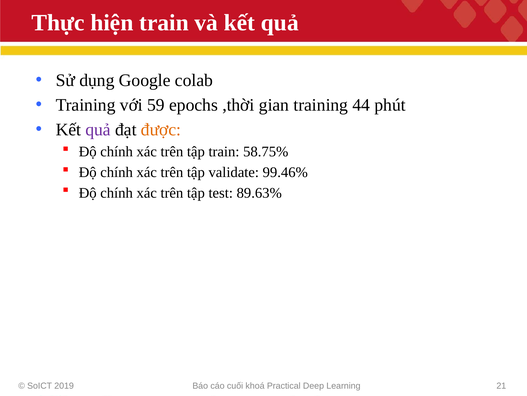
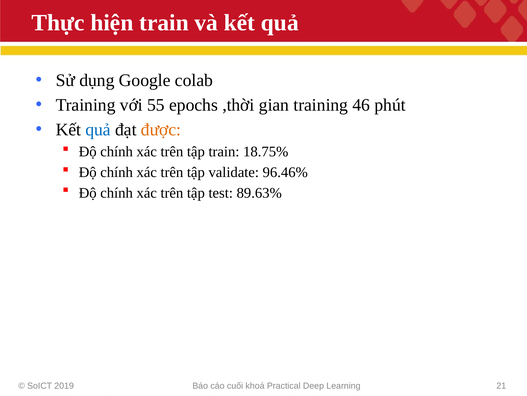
59: 59 -> 55 (156, 105)
44: 44 -> 46 (361, 105)
quả colour: purple -> blue (98, 129)
58.75%: 58.75% -> 18.75% (266, 151)
99.46%: 99.46% -> 96.46% (285, 172)
